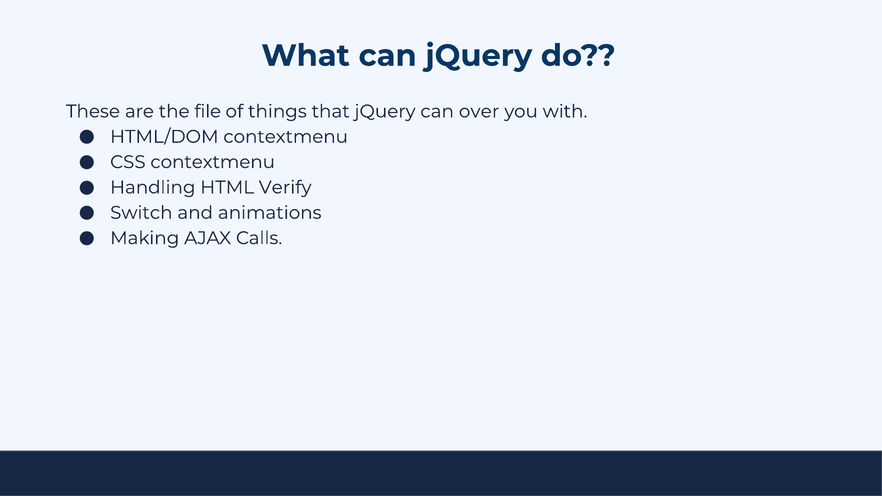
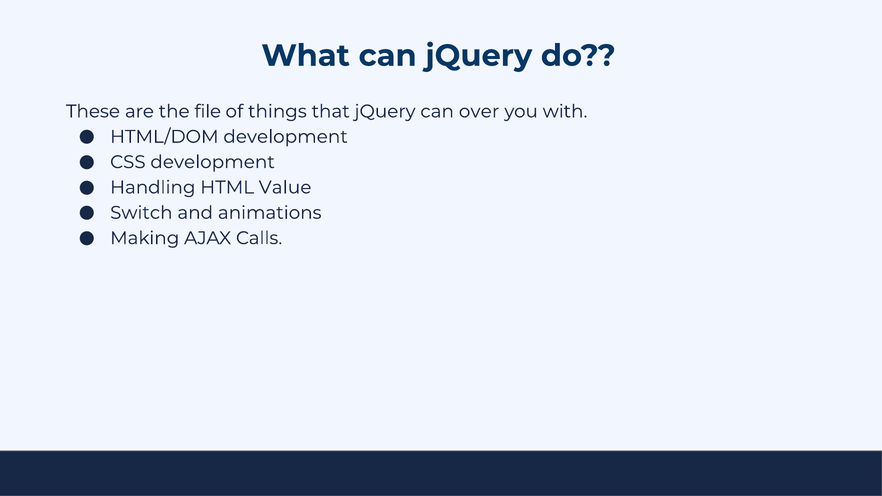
HTML/DOM contextmenu: contextmenu -> development (286, 137)
CSS contextmenu: contextmenu -> development (213, 162)
Verify: Verify -> Value (285, 187)
